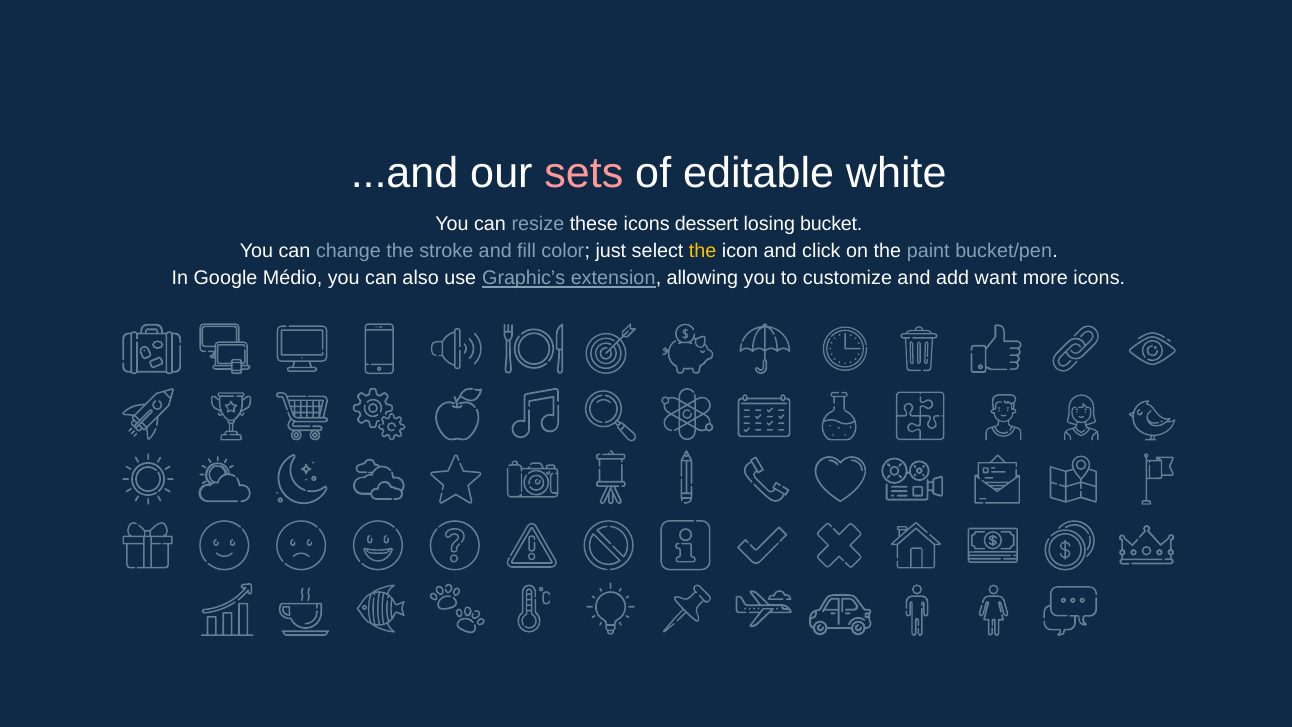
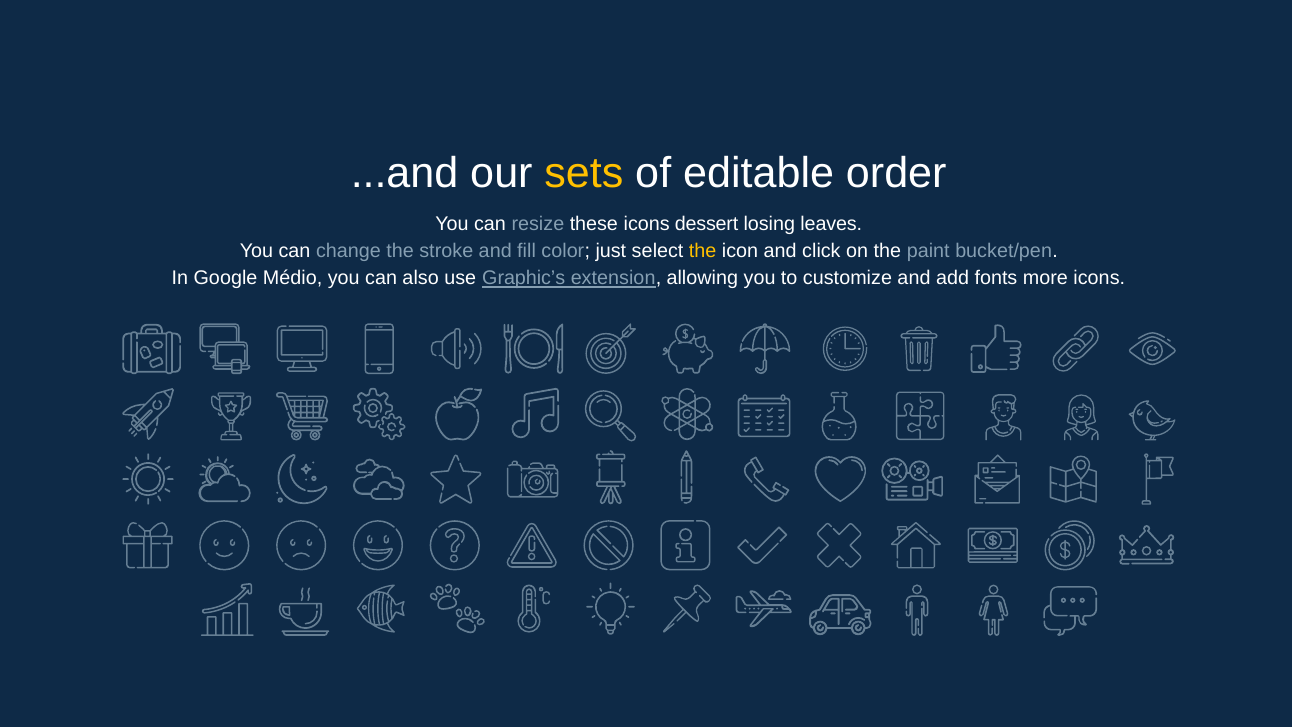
sets colour: pink -> yellow (584, 174)
white: white -> order (896, 174)
bucket: bucket -> leaves (831, 224)
want: want -> fonts (996, 278)
